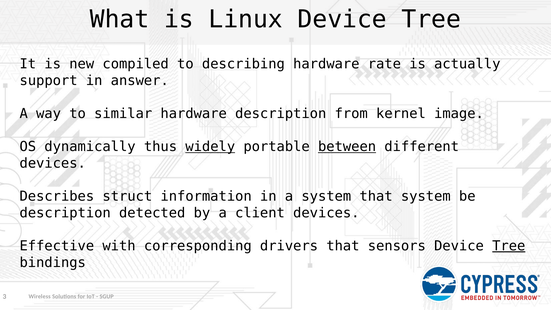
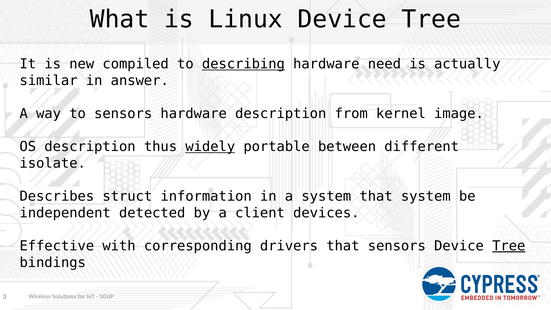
describing underline: none -> present (243, 64)
rate: rate -> need (384, 64)
support: support -> similar (49, 81)
to similar: similar -> sensors (123, 114)
OS dynamically: dynamically -> description (90, 147)
between underline: present -> none (347, 147)
devices: devices -> isolate (53, 163)
description: description -> independent (65, 213)
